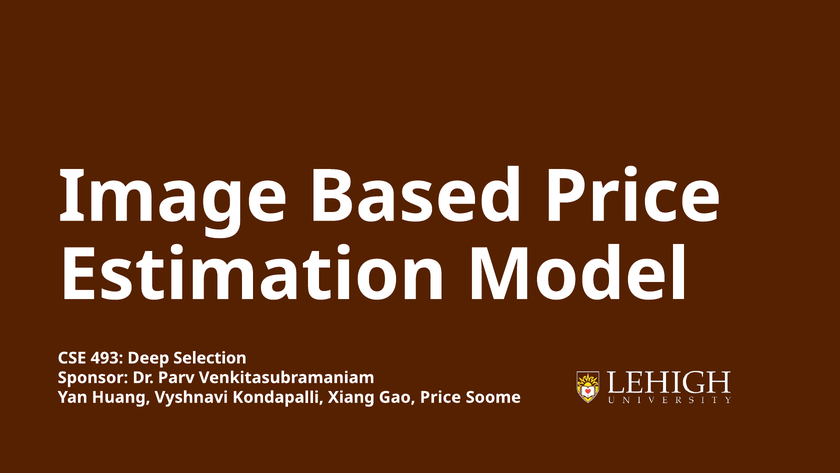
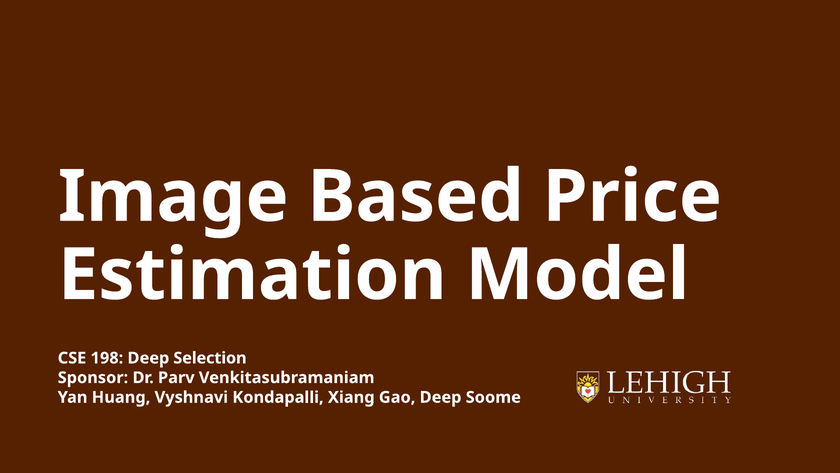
493: 493 -> 198 (107, 358)
Gao Price: Price -> Deep (441, 397)
